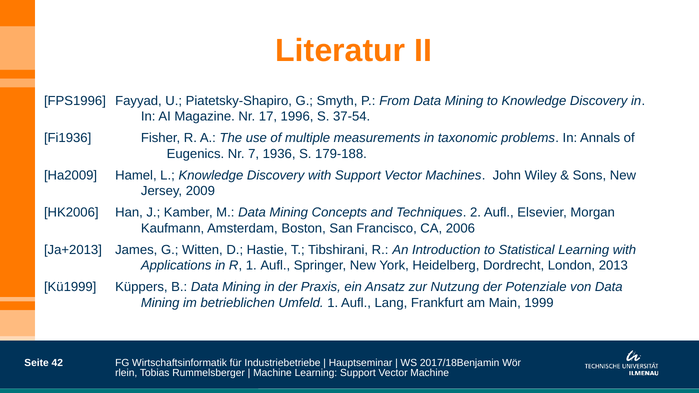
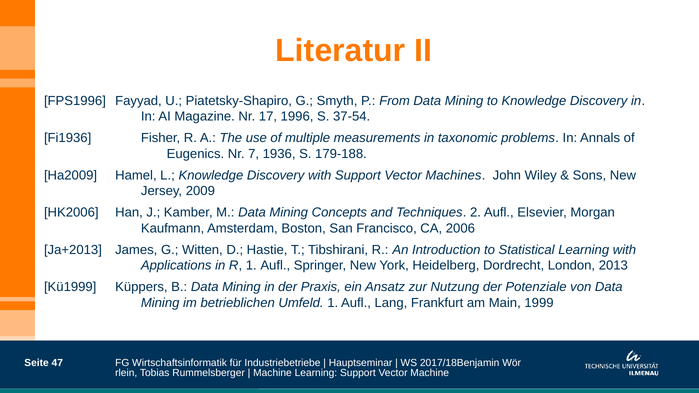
42: 42 -> 47 (57, 363)
